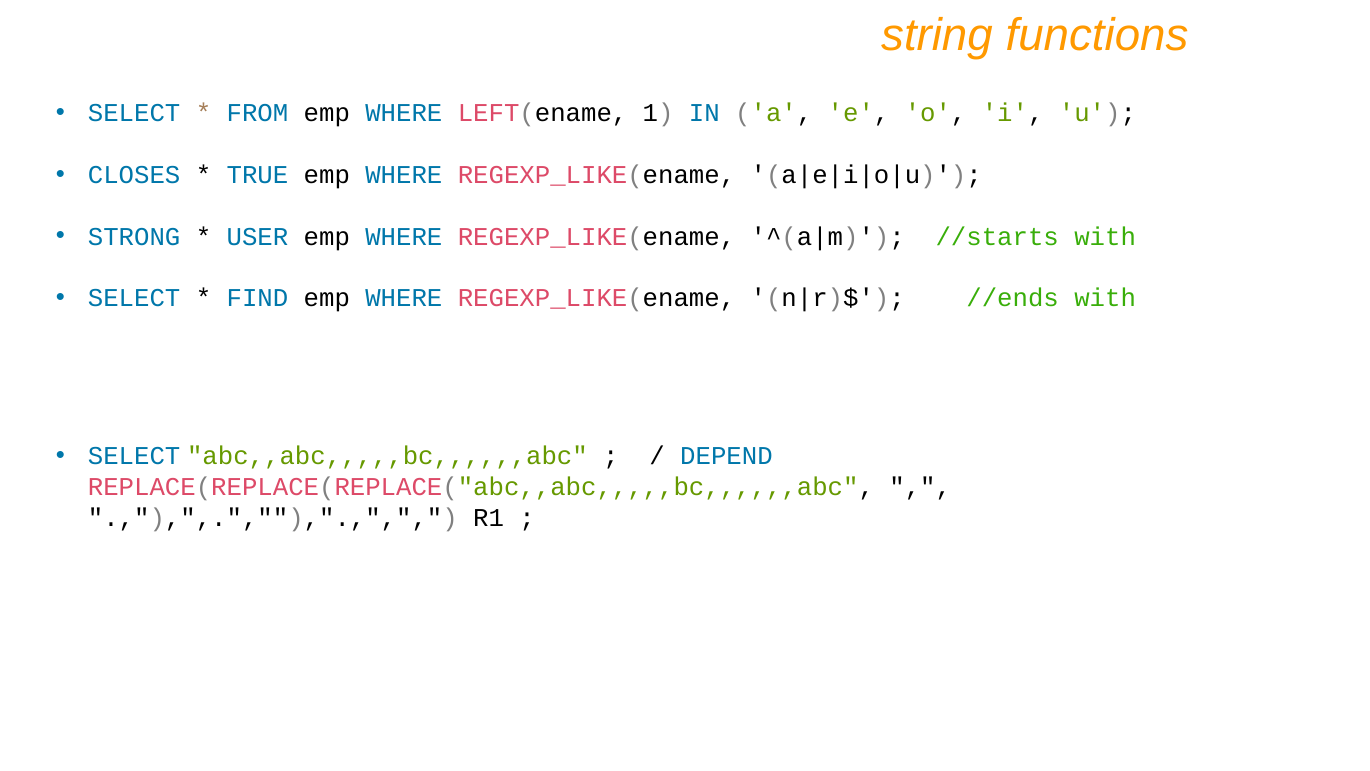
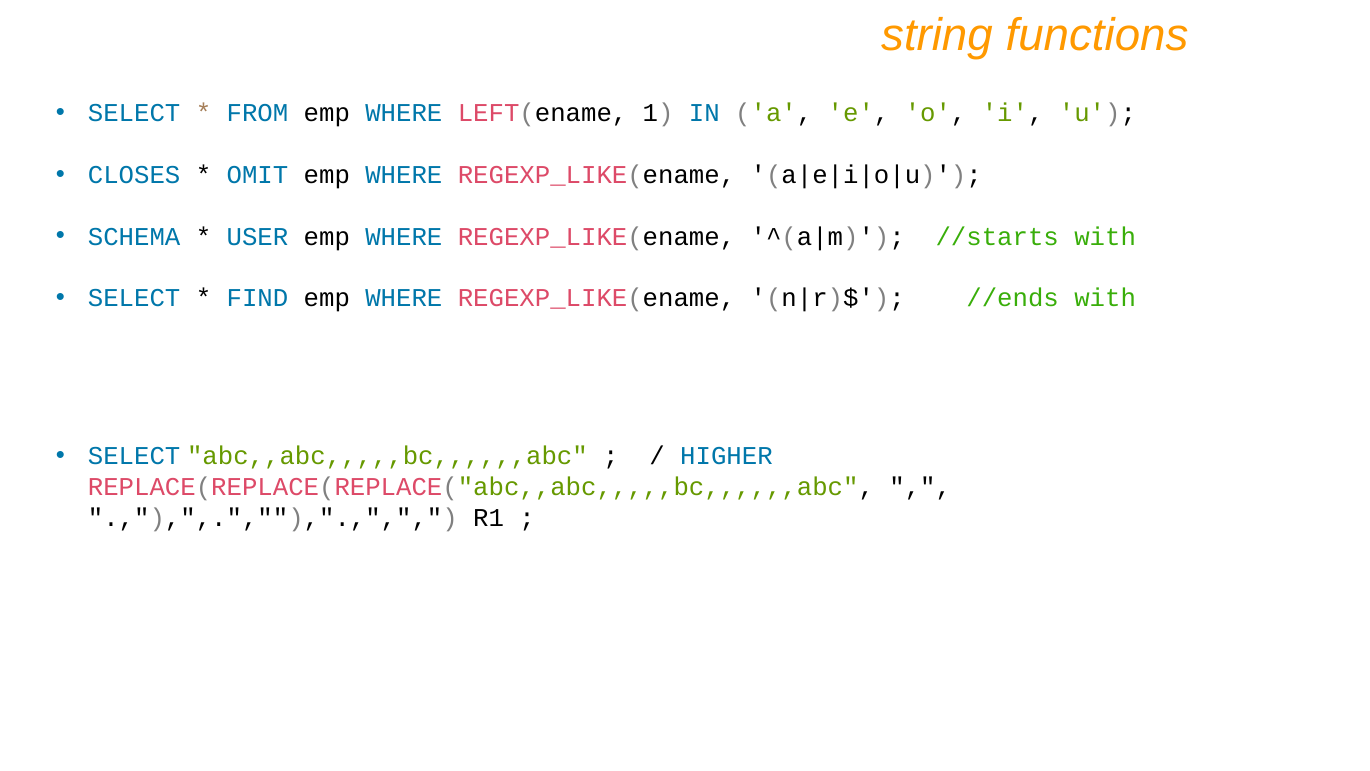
TRUE: TRUE -> OMIT (257, 175)
STRONG: STRONG -> SCHEMA (134, 237)
DEPEND: DEPEND -> HIGHER (726, 456)
